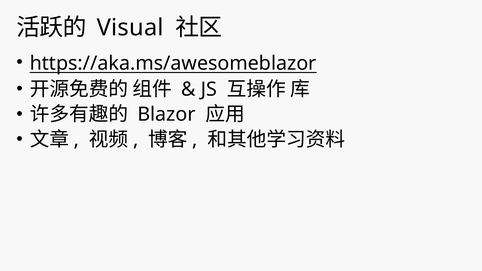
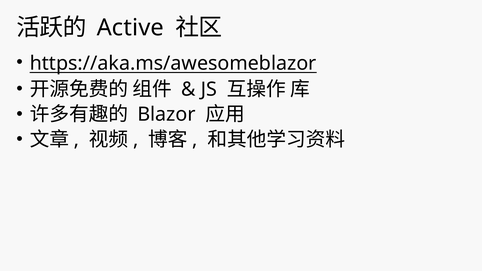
Visual: Visual -> Active (130, 28)
